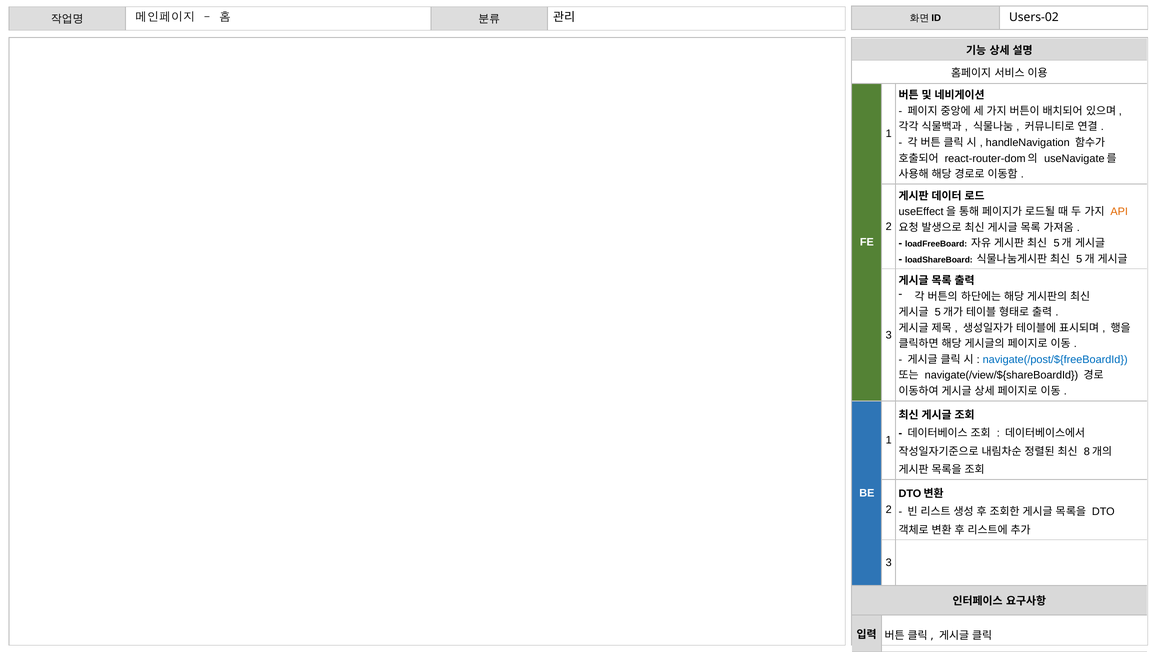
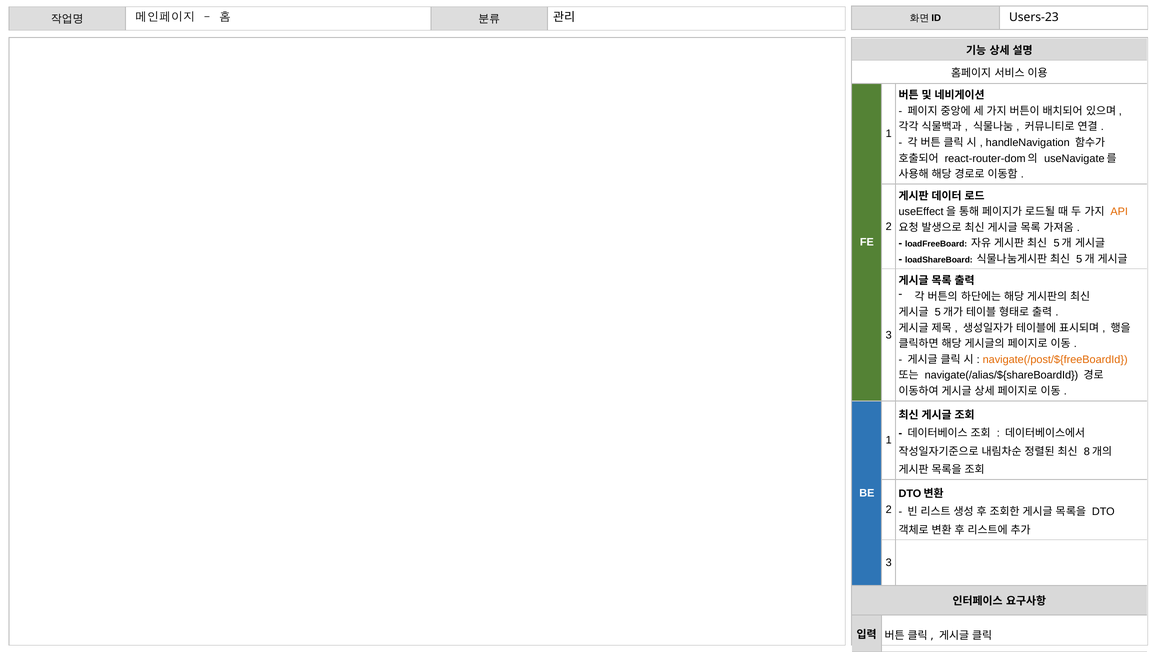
Users-02: Users-02 -> Users-23 (1034, 18)
navigate(/post/${freeBoardId colour: blue -> orange (1055, 360)
navigate(/view/${shareBoardId: navigate(/view/${shareBoardId -> navigate(/alias/${shareBoardId (1001, 375)
